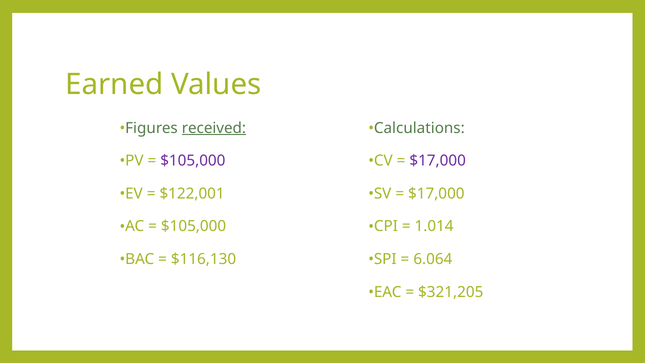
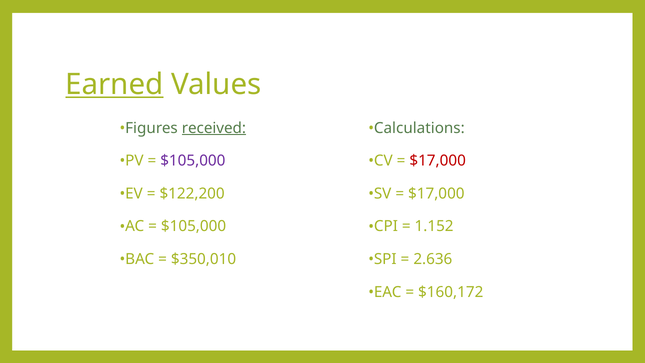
Earned underline: none -> present (114, 85)
$17,000 colour: purple -> red (438, 161)
$122,001: $122,001 -> $122,200 (192, 194)
1.014: 1.014 -> 1.152 (434, 226)
$116,130: $116,130 -> $350,010 (204, 259)
6.064: 6.064 -> 2.636 (433, 259)
$321,205: $321,205 -> $160,172 (451, 292)
